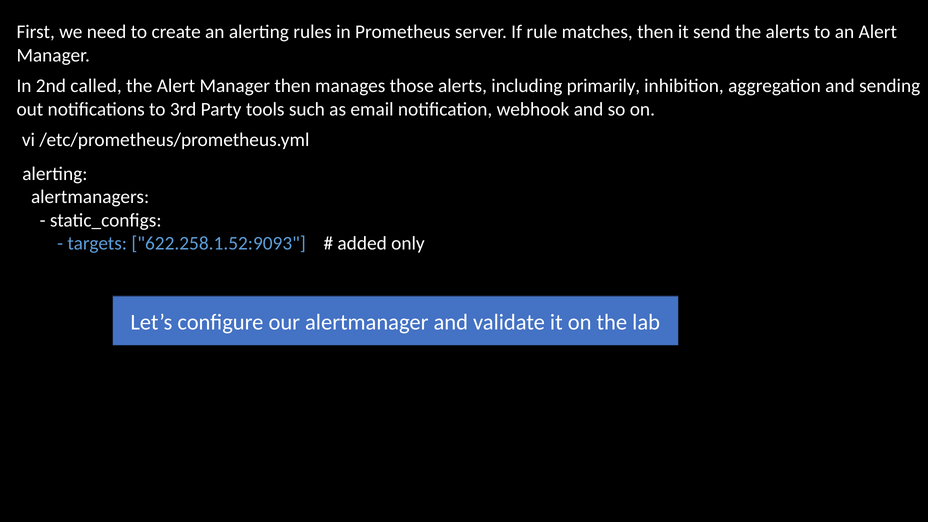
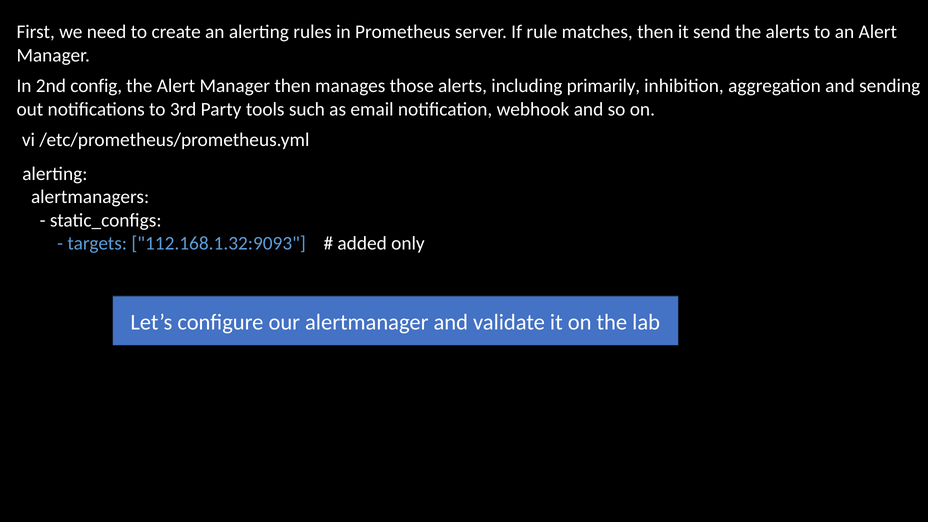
called: called -> config (96, 86)
622.258.1.52:9093: 622.258.1.52:9093 -> 112.168.1.32:9093 (219, 243)
